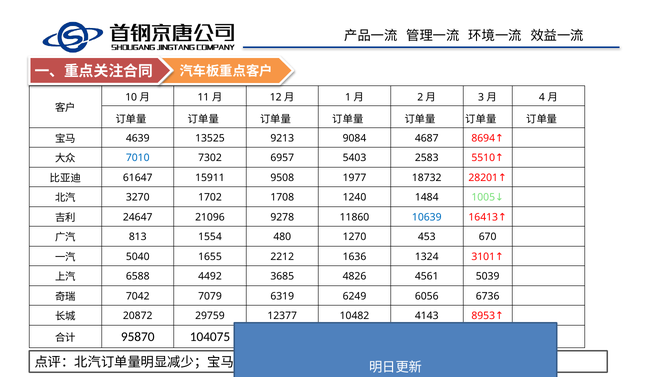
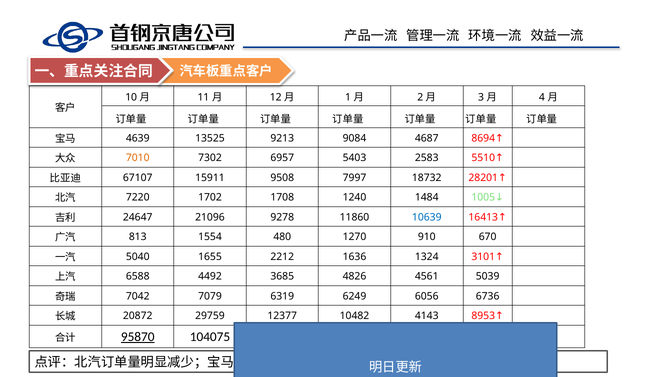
7010 colour: blue -> orange (138, 158)
61647: 61647 -> 67107 (138, 178)
1977: 1977 -> 7997 (355, 178)
3270: 3270 -> 7220 (138, 197)
453: 453 -> 910 (427, 237)
95870 underline: none -> present (138, 337)
